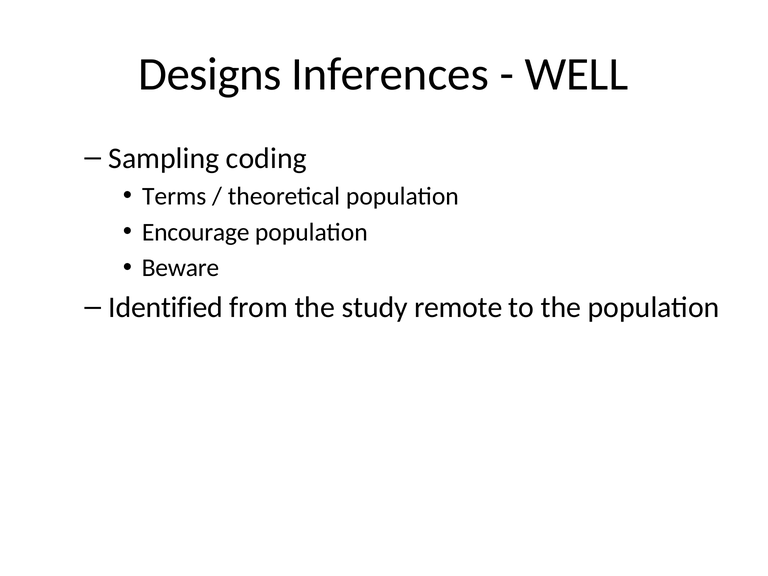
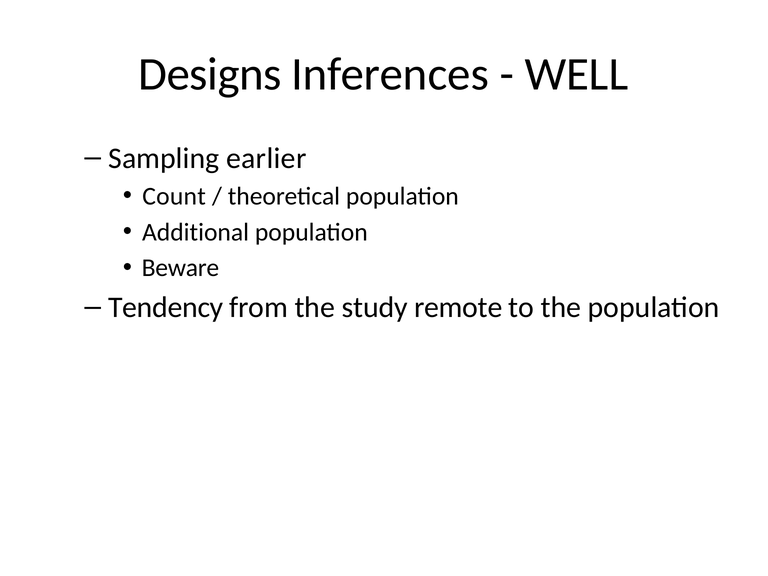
coding: coding -> earlier (266, 158)
Terms: Terms -> Count (174, 196)
Encourage: Encourage -> Additional (196, 232)
Identified: Identified -> Tendency (166, 308)
